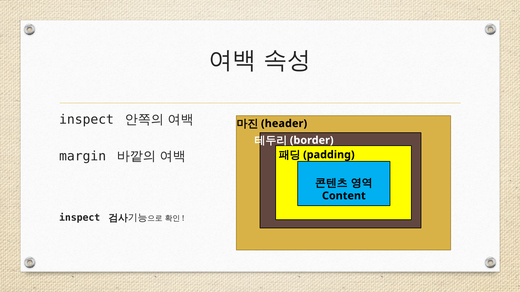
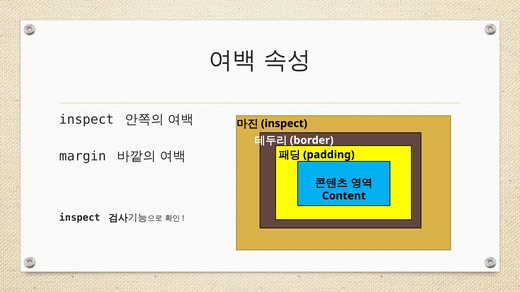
header: header -> inspect (284, 124)
